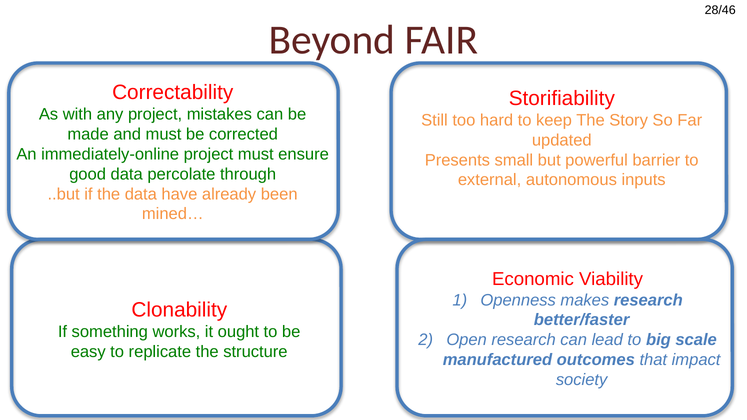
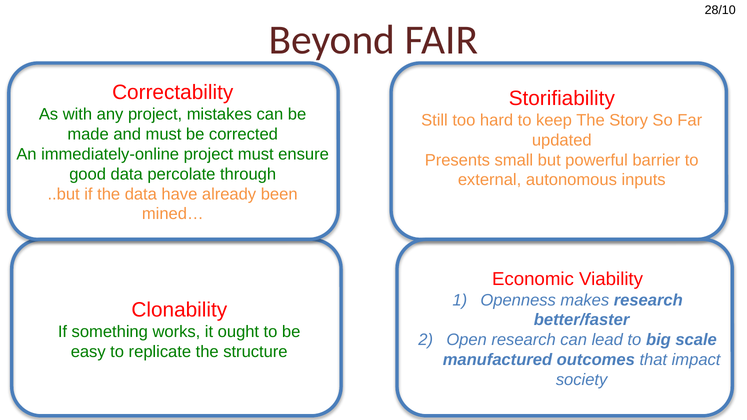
28/46: 28/46 -> 28/10 (720, 10)
